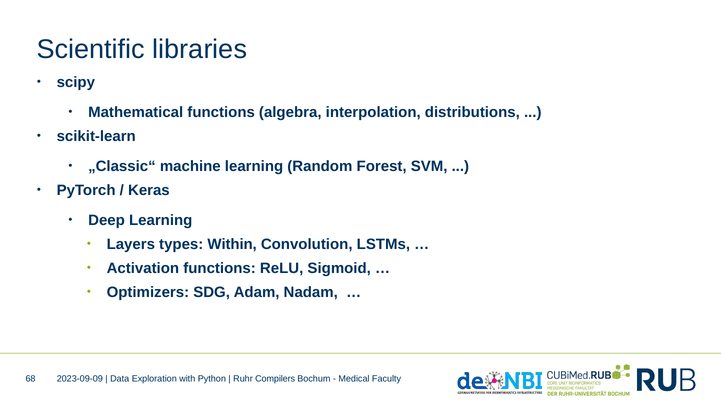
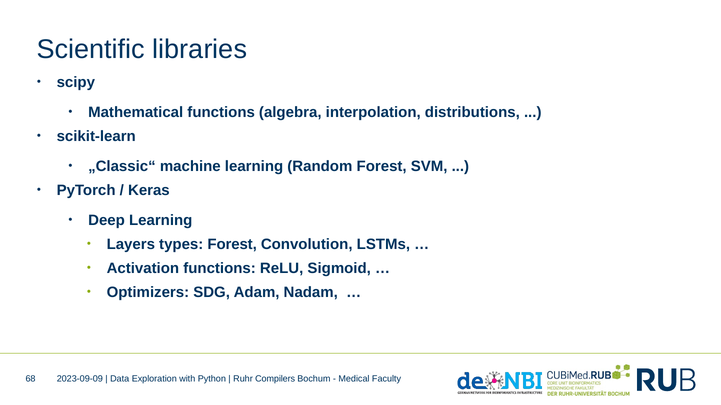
types Within: Within -> Forest (232, 245)
